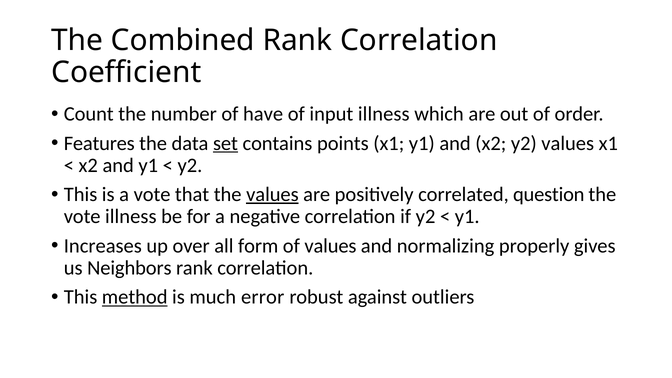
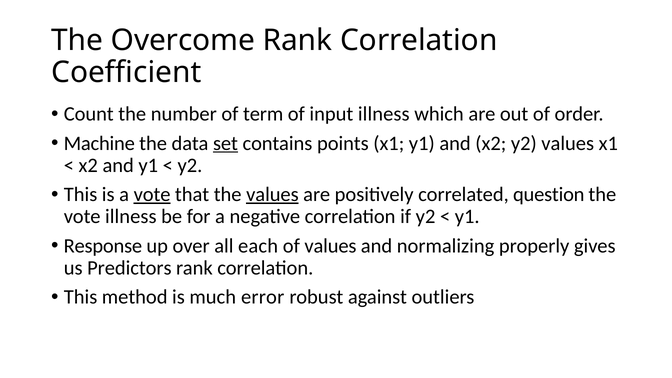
Combined: Combined -> Overcome (183, 40)
have: have -> term (263, 114)
Features: Features -> Machine (99, 143)
vote underline: none -> present (152, 195)
Increases: Increases -> Response (103, 246)
form: form -> each (258, 246)
Neighbors: Neighbors -> Predictors (129, 268)
method underline: present -> none (135, 297)
